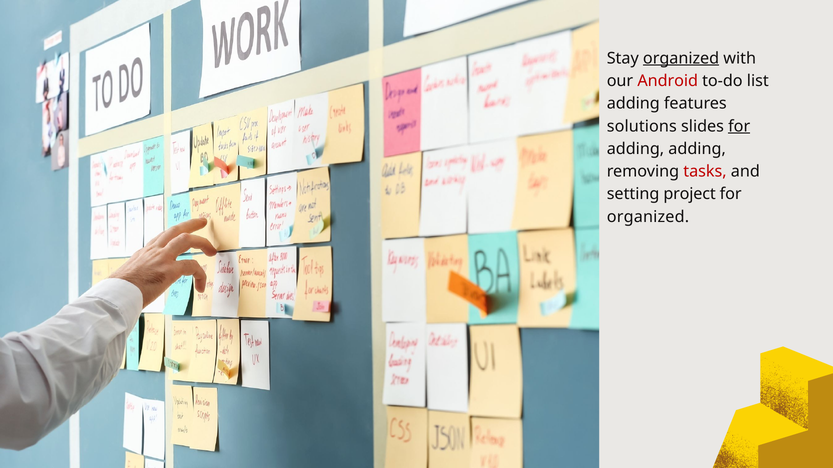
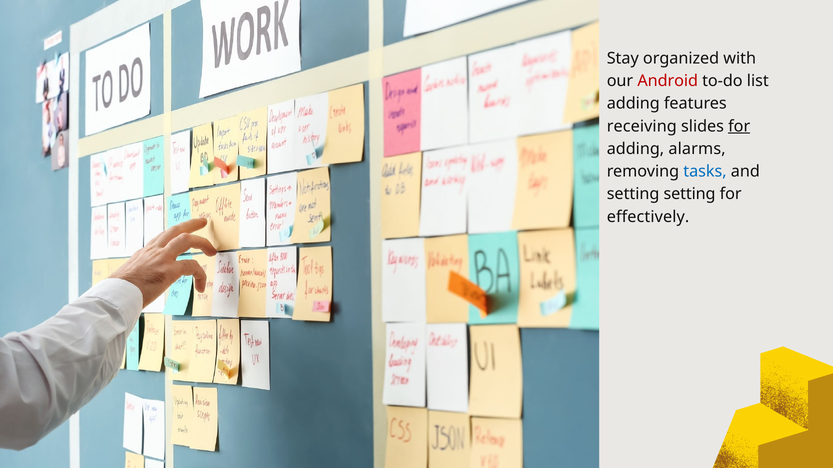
organized underline: present -> none (681, 58)
solutions: solutions -> receiving (642, 126)
adding adding: adding -> alarms (697, 149)
tasks colour: red -> blue (705, 172)
setting project: project -> setting (690, 194)
organized: organized -> effectively (648, 217)
